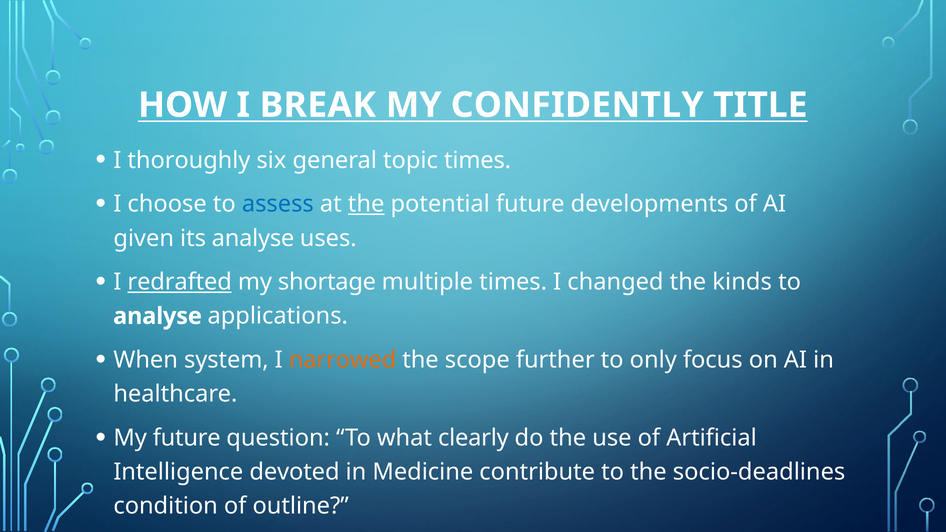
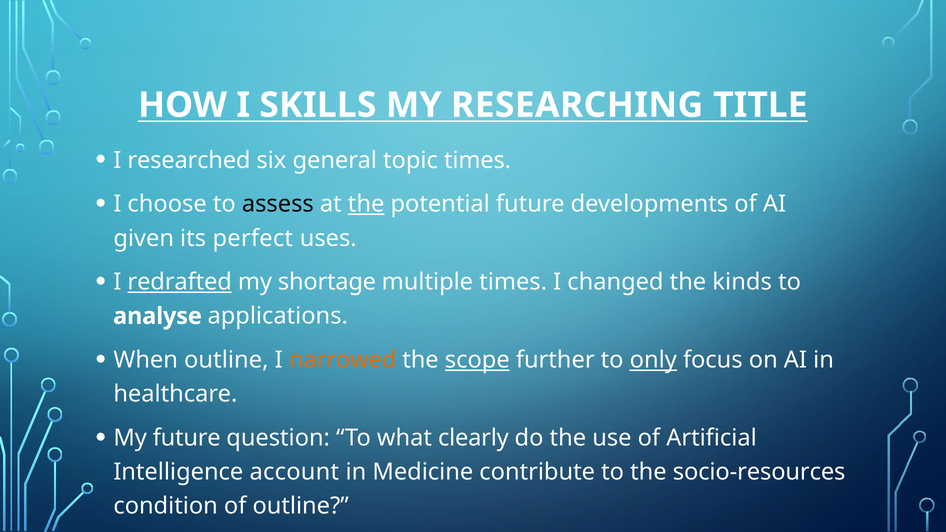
BREAK: BREAK -> SKILLS (318, 105)
CONFIDENTLY: CONFIDENTLY -> RESEARCHING (577, 105)
thoroughly: thoroughly -> researched (189, 160)
assess colour: blue -> black (278, 204)
its analyse: analyse -> perfect (253, 238)
When system: system -> outline (226, 360)
scope underline: none -> present (477, 360)
only underline: none -> present (653, 360)
devoted: devoted -> account (294, 472)
socio-deadlines: socio-deadlines -> socio-resources (759, 472)
